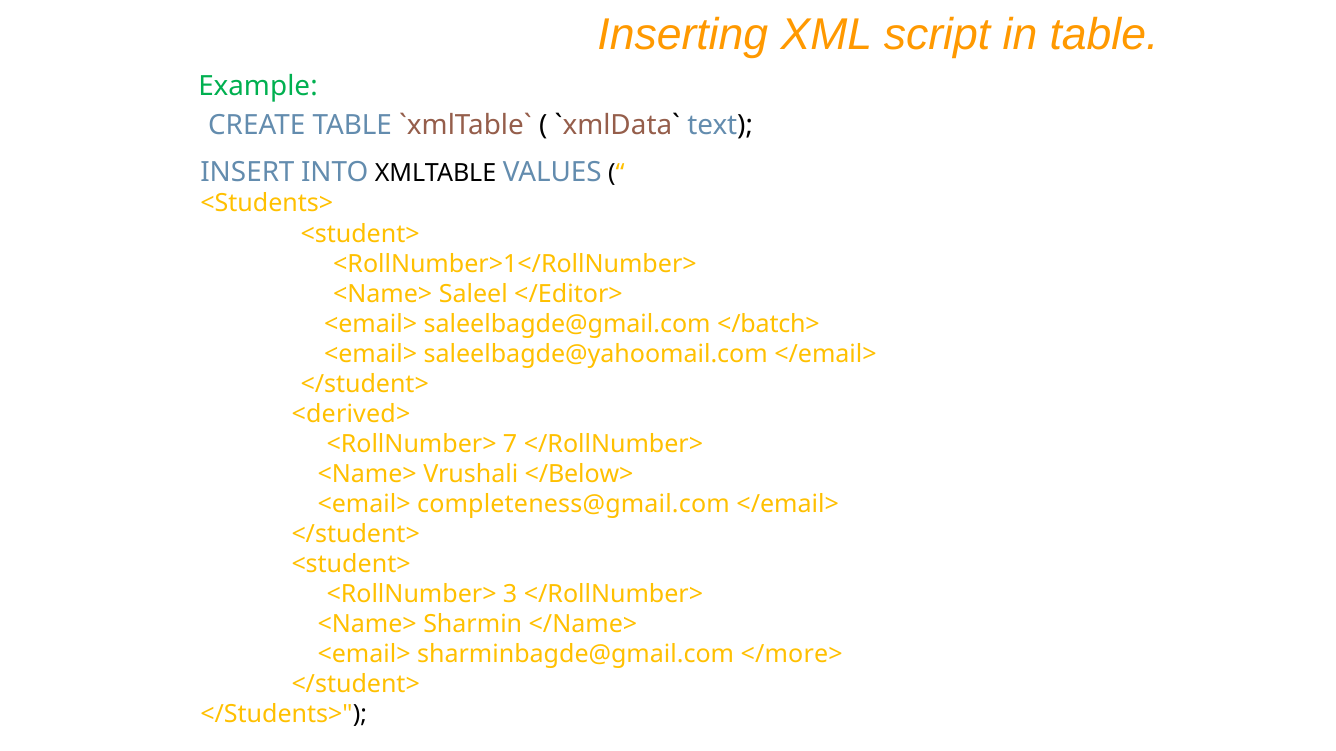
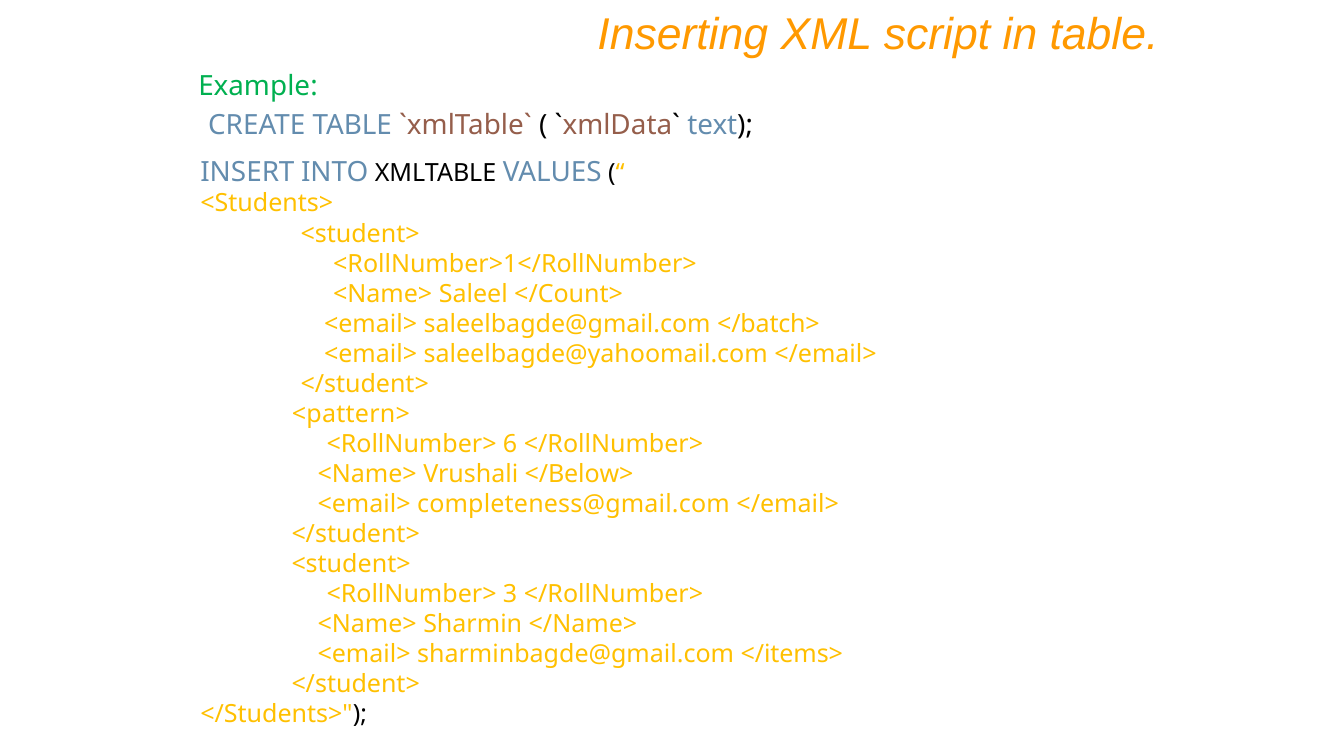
</Editor>: </Editor> -> </Count> (569, 294)
<derived>: <derived> -> <pattern> (351, 414)
7: 7 -> 6 (510, 444)
</more>: </more> -> </items> (792, 655)
